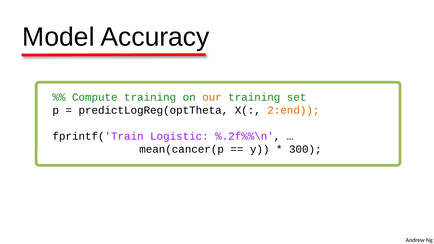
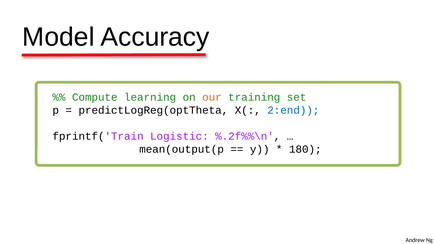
Compute training: training -> learning (150, 97)
2:end colour: orange -> blue (293, 110)
mean(cancer(p: mean(cancer(p -> mean(output(p (182, 149)
300: 300 -> 180 (305, 149)
